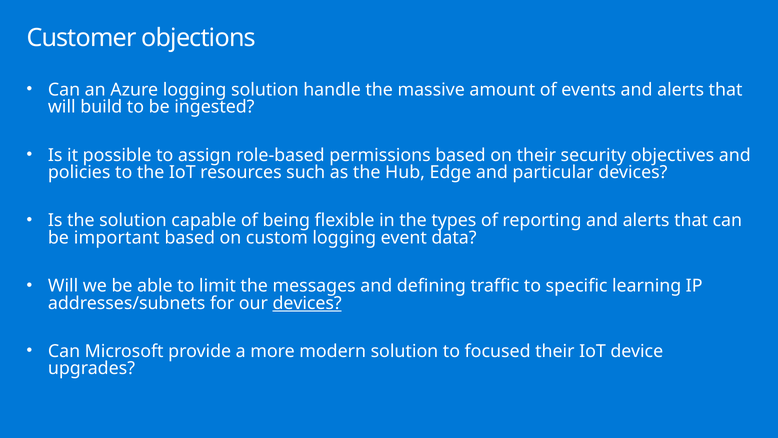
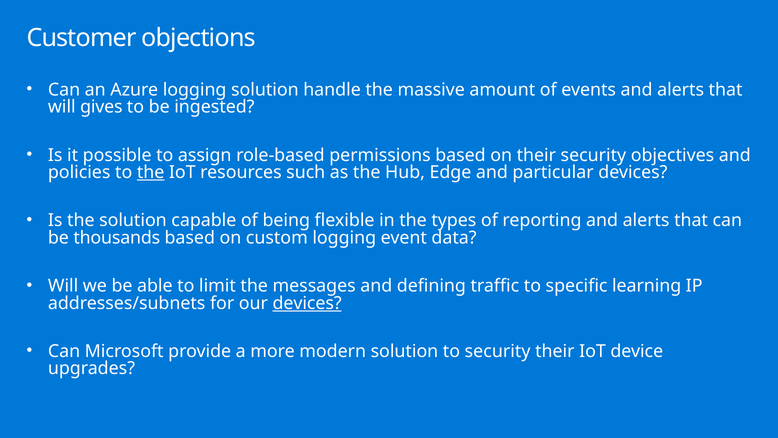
build: build -> gives (101, 107)
the underline: none -> present (151, 172)
important: important -> thousands (117, 238)
to focused: focused -> security (498, 351)
